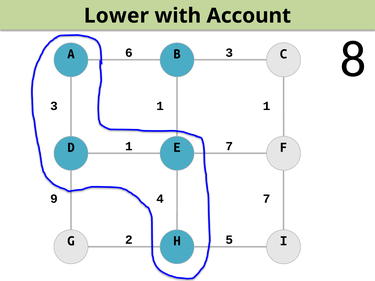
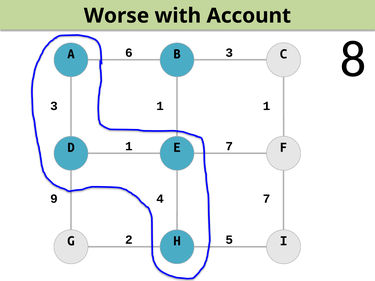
Lower: Lower -> Worse (116, 16)
